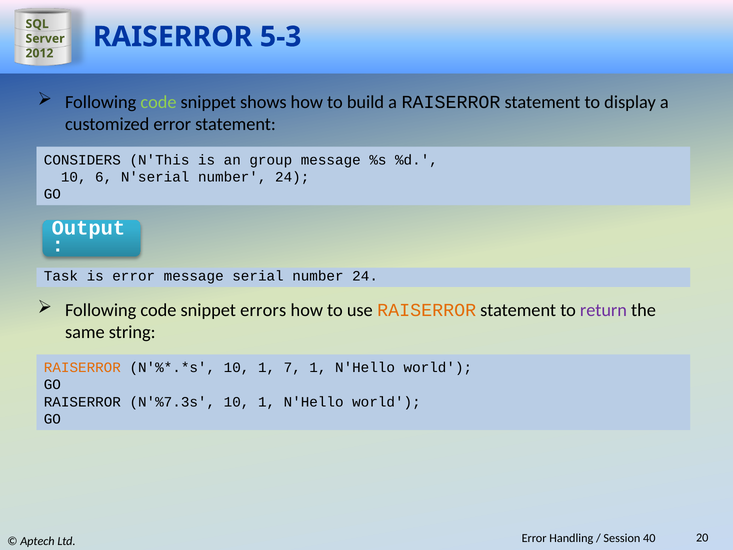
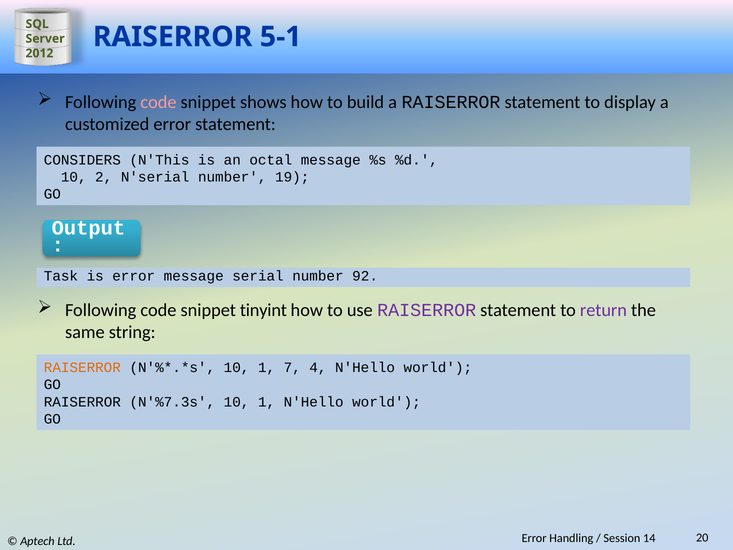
5-3: 5-3 -> 5-1 (281, 37)
code colour: light green -> pink (158, 102)
group: group -> octal (271, 160)
6: 6 -> 2 (104, 177)
N'serial number 24: 24 -> 19 (292, 177)
serial number 24: 24 -> 92 (365, 276)
errors: errors -> tinyint (263, 310)
RAISERROR colour: orange -> purple (427, 310)
7 1: 1 -> 4 (318, 367)
40: 40 -> 14 (649, 538)
